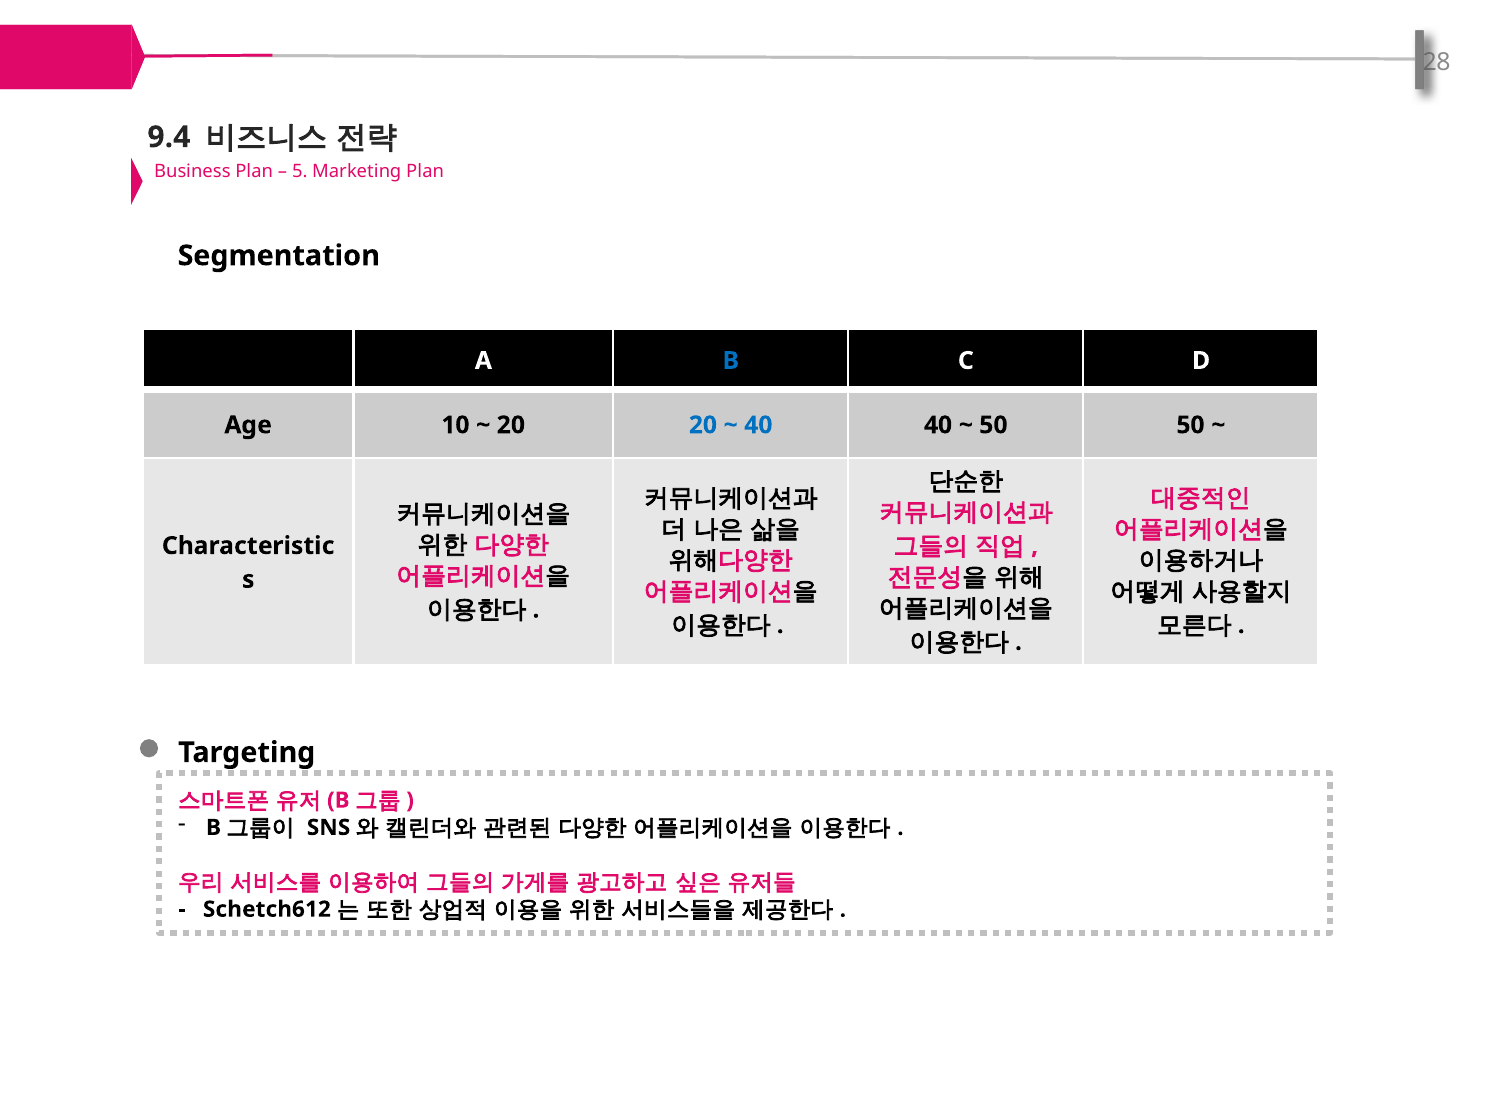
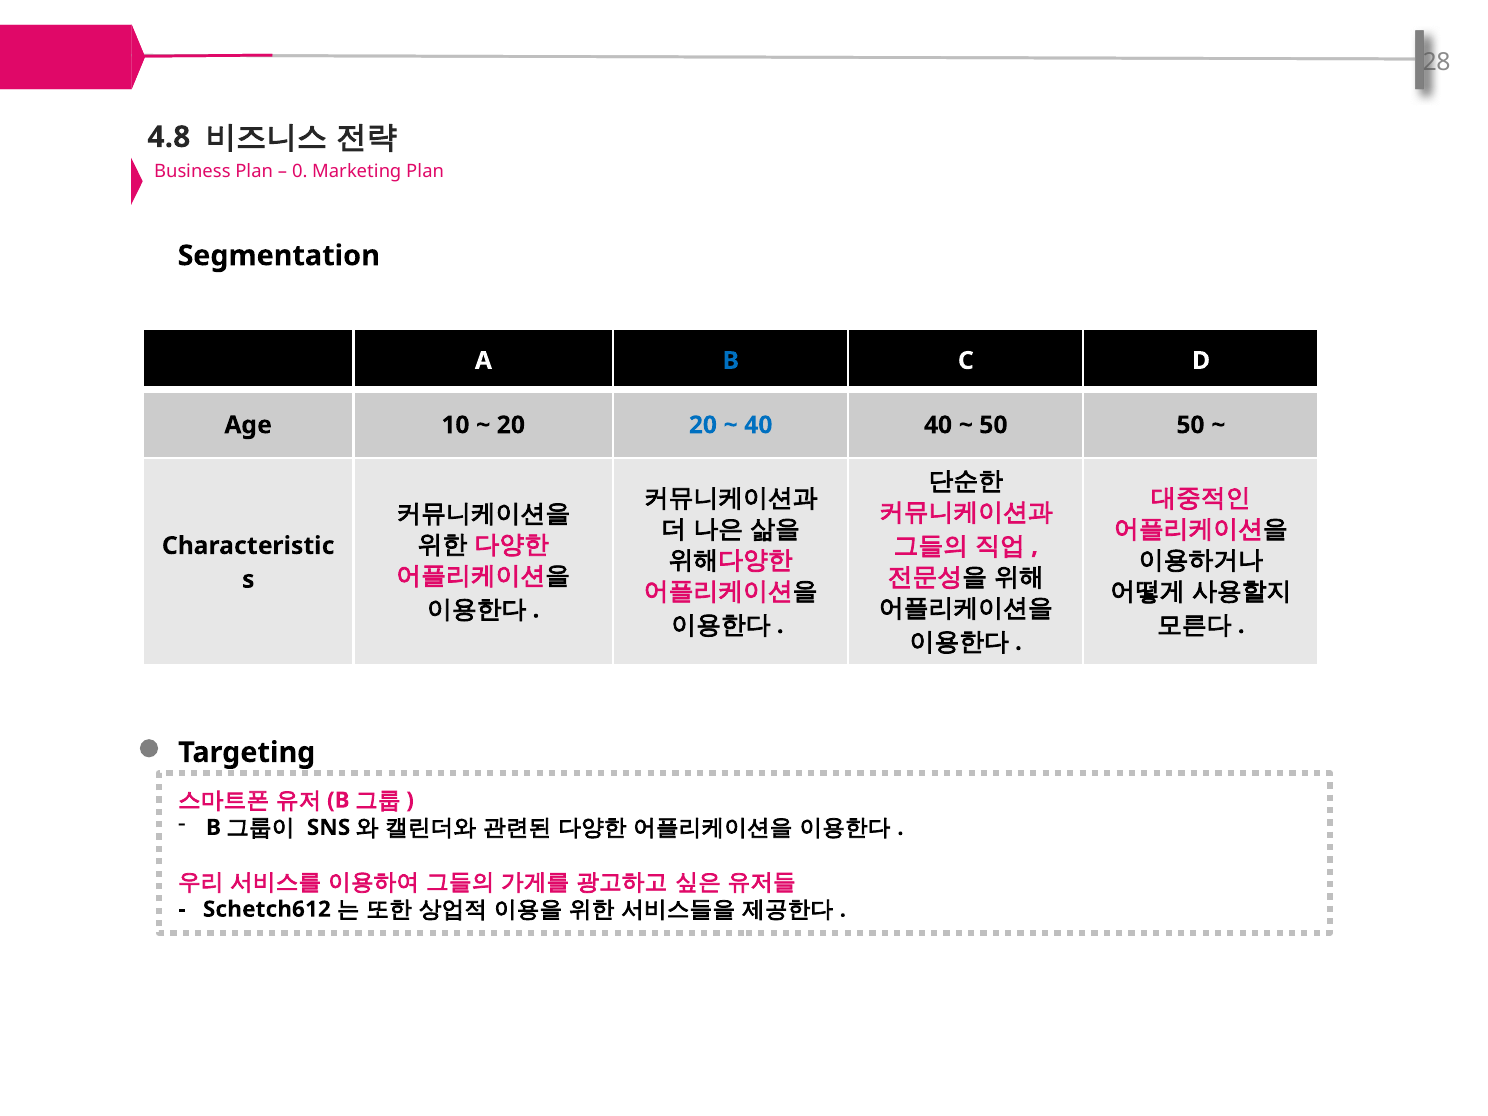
9.4: 9.4 -> 4.8 (169, 137)
5: 5 -> 0 (300, 172)
